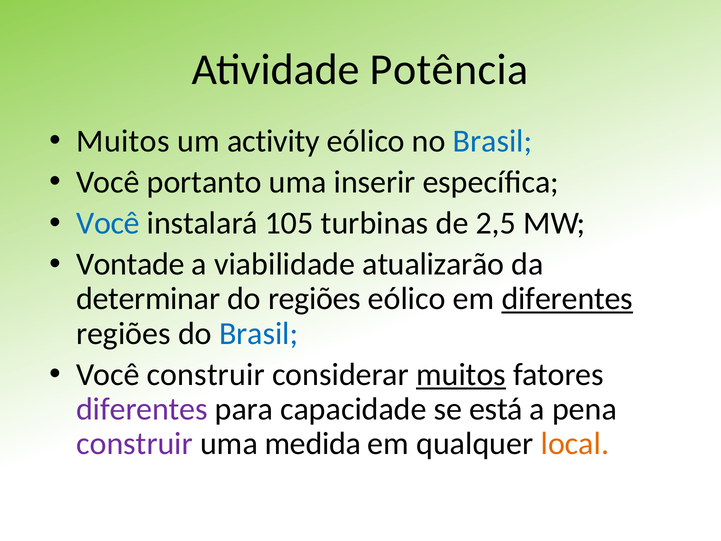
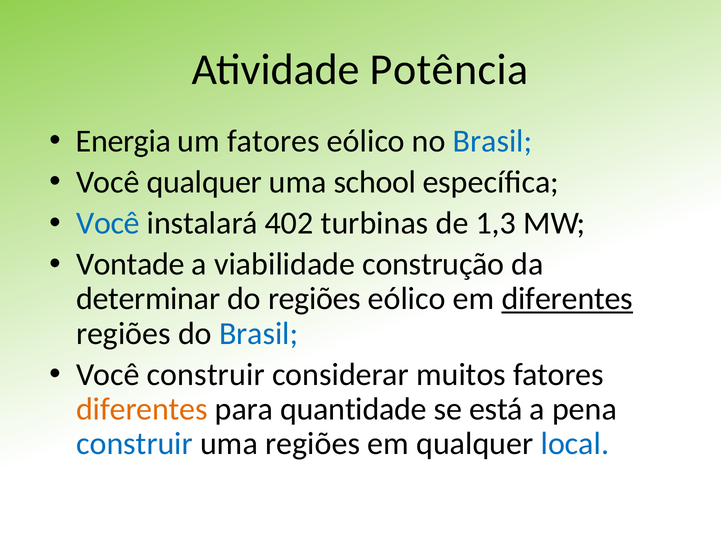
Muitos: Muitos -> Energia (123, 141)
um activity: activity -> fatores (273, 141)
Você portanto: portanto -> qualquer (204, 182)
inserir: inserir -> school (375, 182)
105: 105 -> 402 (289, 223)
2,5: 2,5 -> 1,3 (496, 223)
atualizarão: atualizarão -> construção (433, 264)
muitos underline: present -> none (461, 374)
diferentes colour: purple -> orange (142, 409)
capacidade: capacidade -> quantidade (353, 409)
construir colour: purple -> blue (135, 444)
uma medida: medida -> regiões (313, 444)
local colour: orange -> blue (575, 444)
